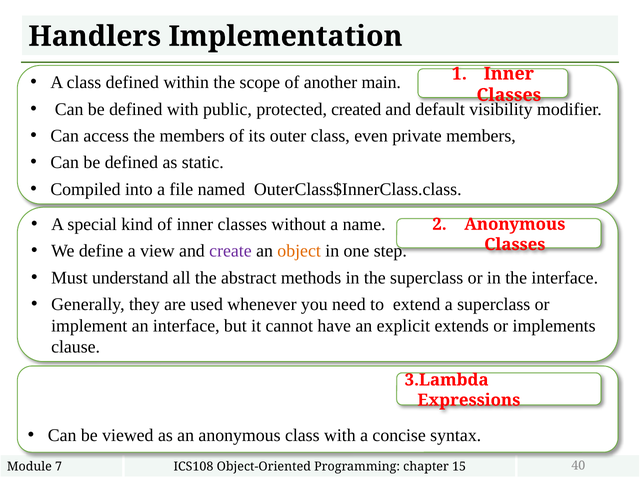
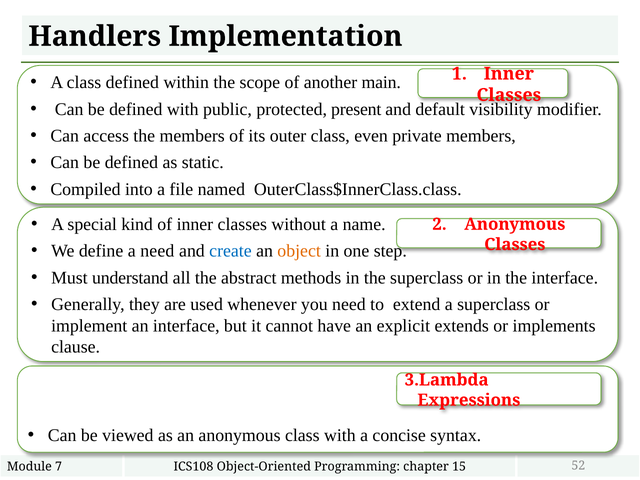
created: created -> present (356, 109)
a view: view -> need (157, 251)
create colour: purple -> blue (230, 251)
40: 40 -> 52 (578, 466)
